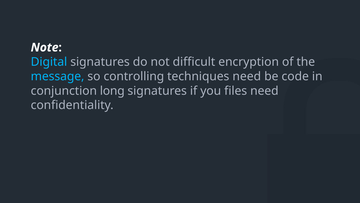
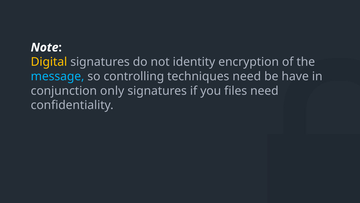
Digital colour: light blue -> yellow (49, 62)
difficult: difficult -> identity (194, 62)
code: code -> have (295, 76)
long: long -> only (112, 91)
